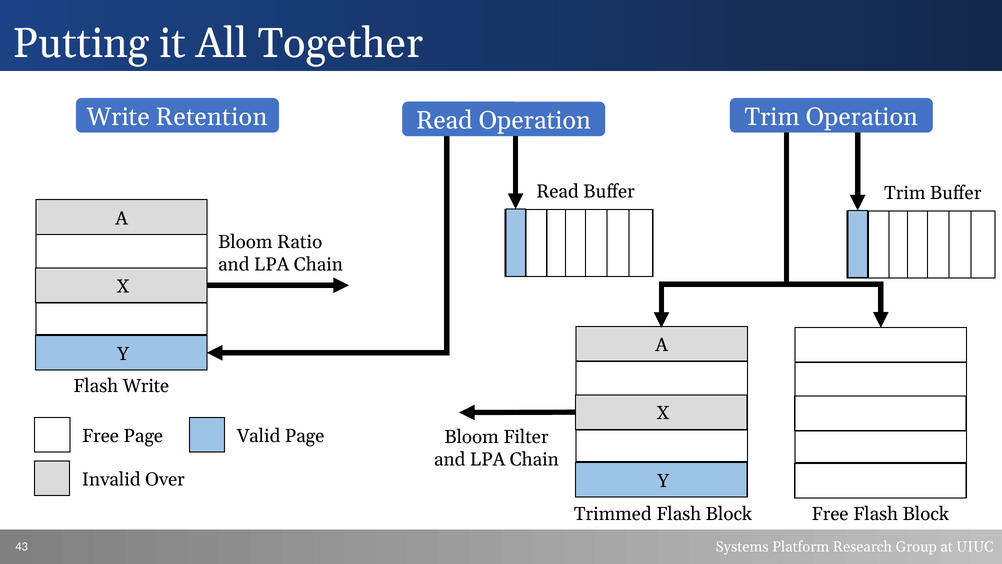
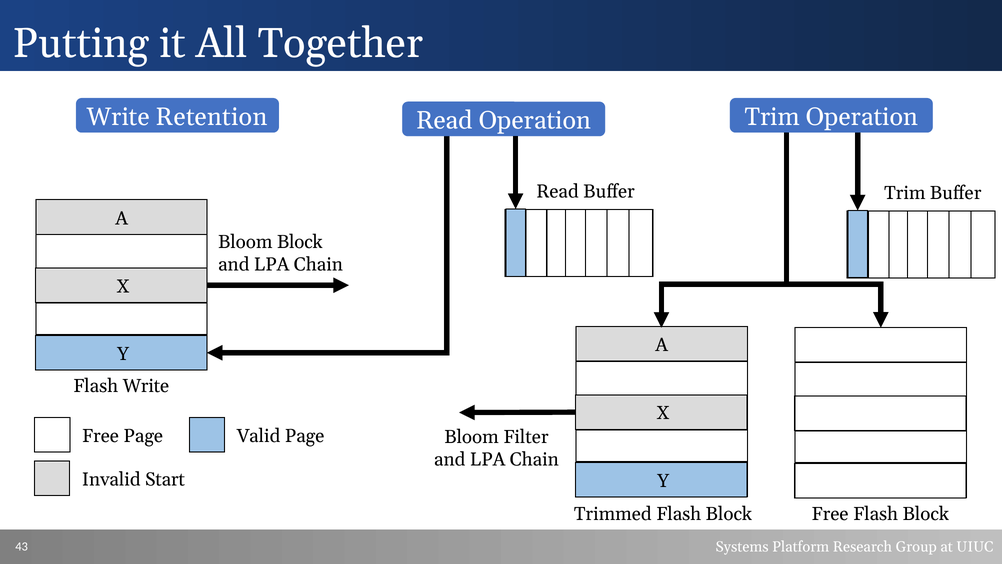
Bloom Ratio: Ratio -> Block (300, 242)
Over: Over -> Start (165, 479)
